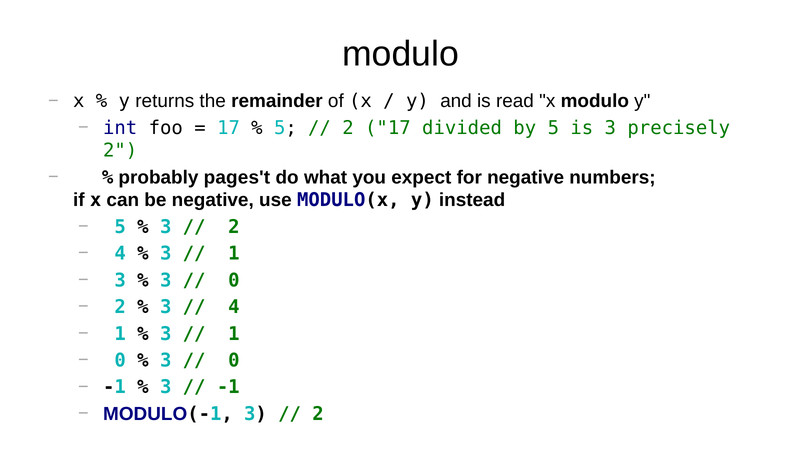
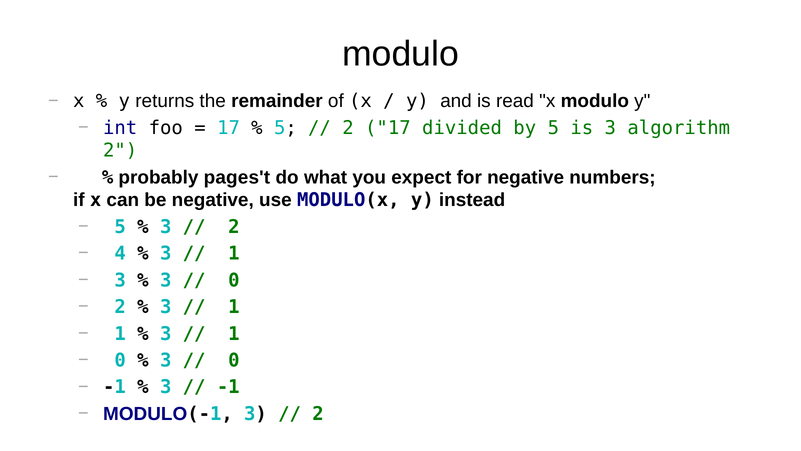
precisely: precisely -> algorithm (679, 128)
4: 4 -> 1 (234, 307)
